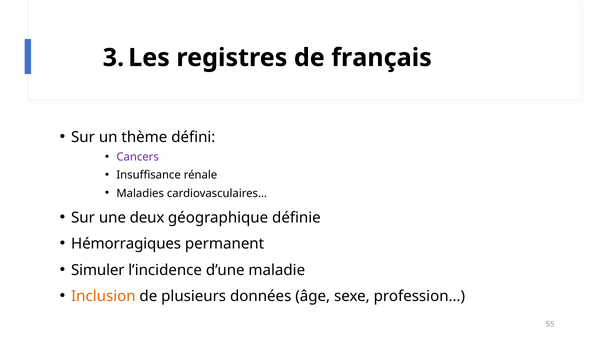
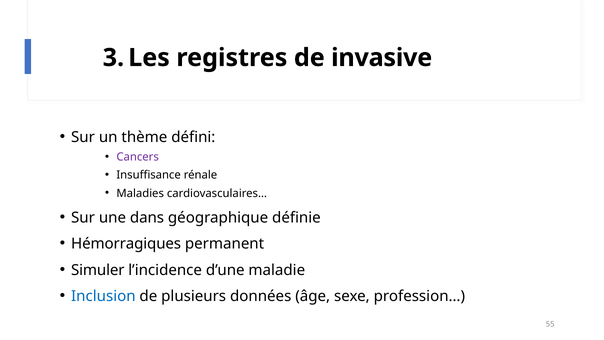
français: français -> invasive (382, 58)
deux: deux -> dans (147, 217)
Inclusion colour: orange -> blue (103, 296)
